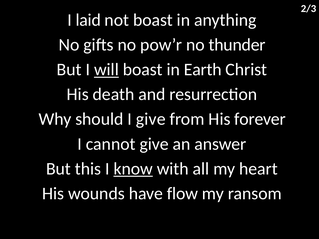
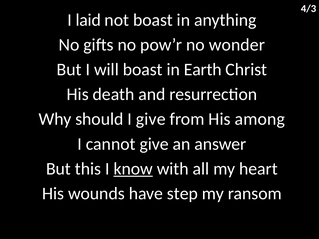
2/3: 2/3 -> 4/3 (309, 9)
thunder: thunder -> wonder (237, 45)
will underline: present -> none (106, 70)
forever: forever -> among (260, 119)
flow: flow -> step (182, 194)
